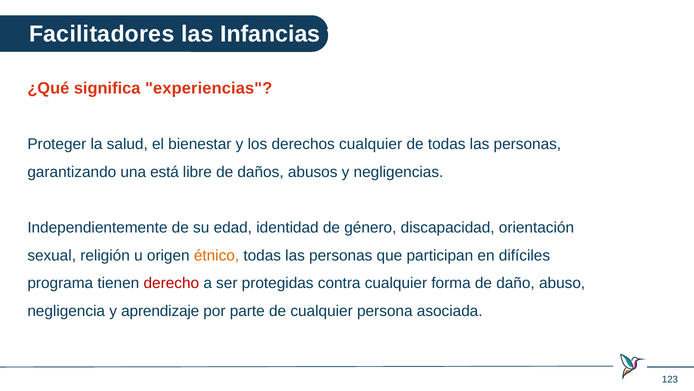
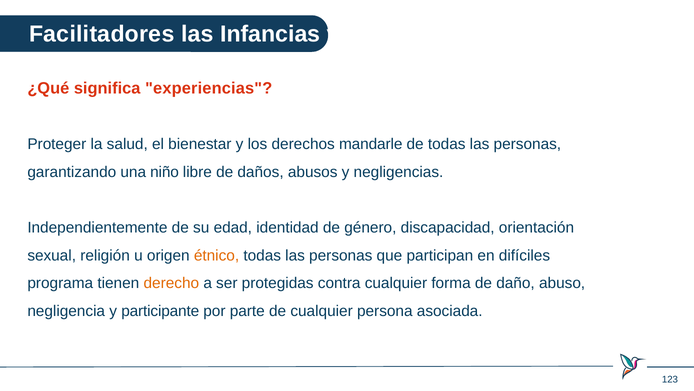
derechos cualquier: cualquier -> mandarle (371, 144)
está: está -> niño (165, 172)
derecho colour: red -> orange (171, 283)
aprendizaje: aprendizaje -> participante (160, 311)
